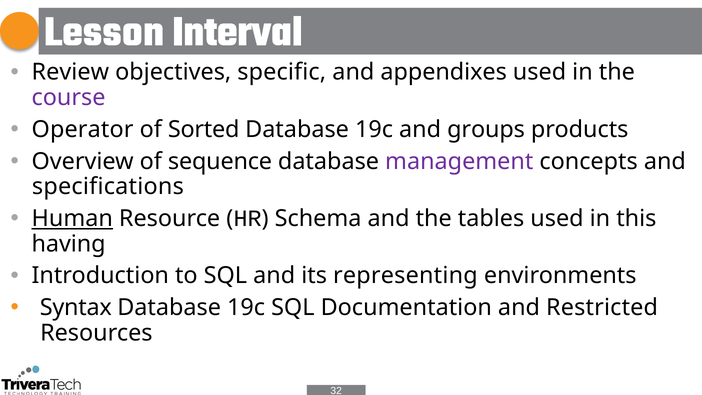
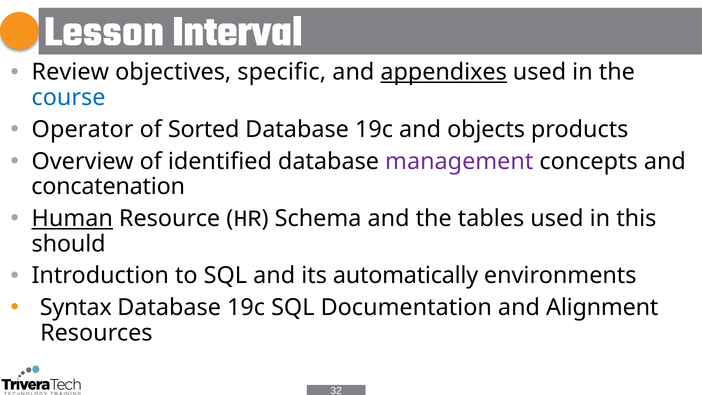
appendixes underline: none -> present (444, 72)
course colour: purple -> blue (69, 98)
groups: groups -> objects (486, 129)
sequence: sequence -> identified (220, 161)
specifications: specifications -> concatenation (108, 187)
having: having -> should (69, 244)
representing: representing -> automatically (406, 276)
Restricted: Restricted -> Alignment (602, 307)
